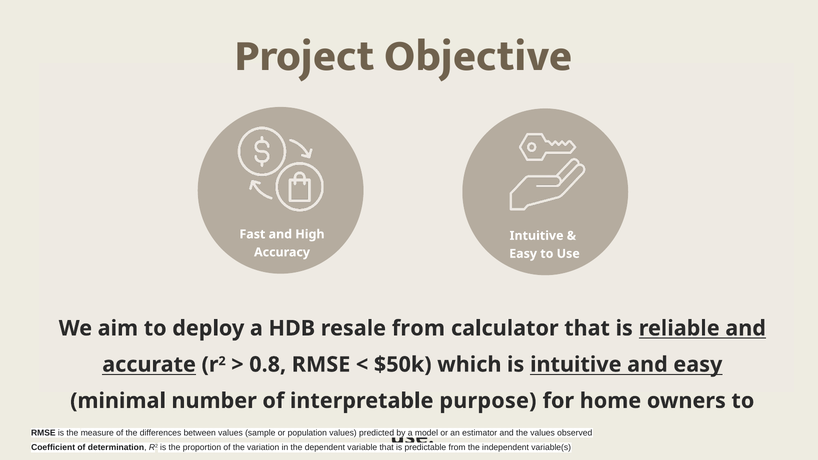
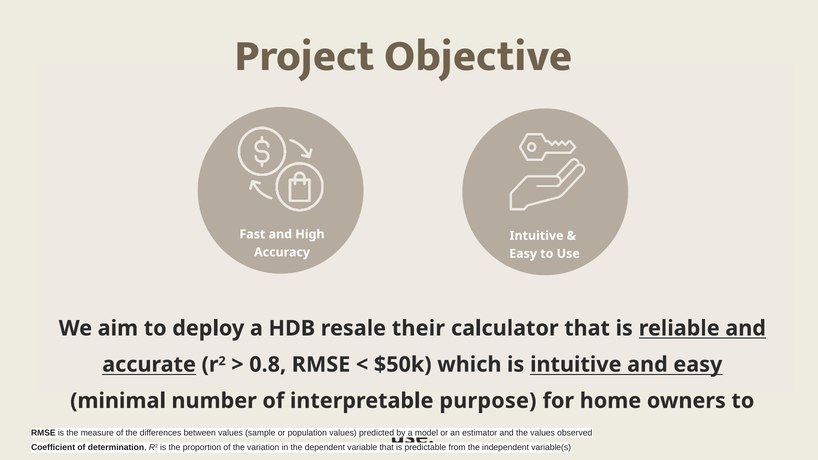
resale from: from -> their (418, 328)
